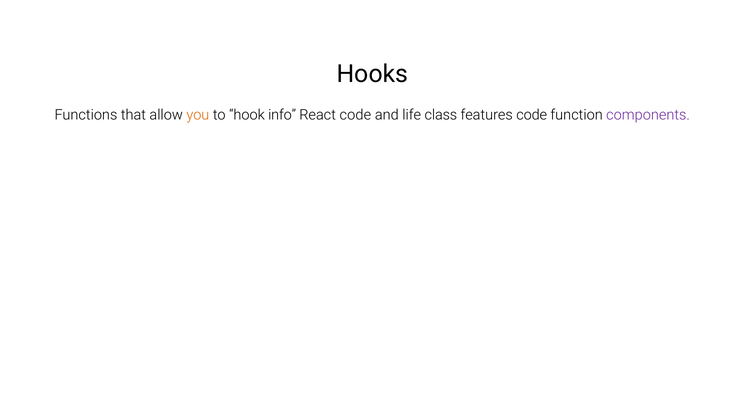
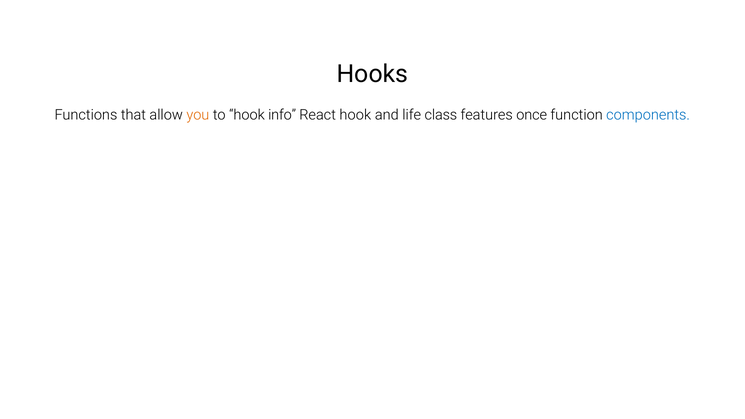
React code: code -> hook (355, 115)
features code: code -> once (532, 115)
components colour: purple -> blue (648, 115)
